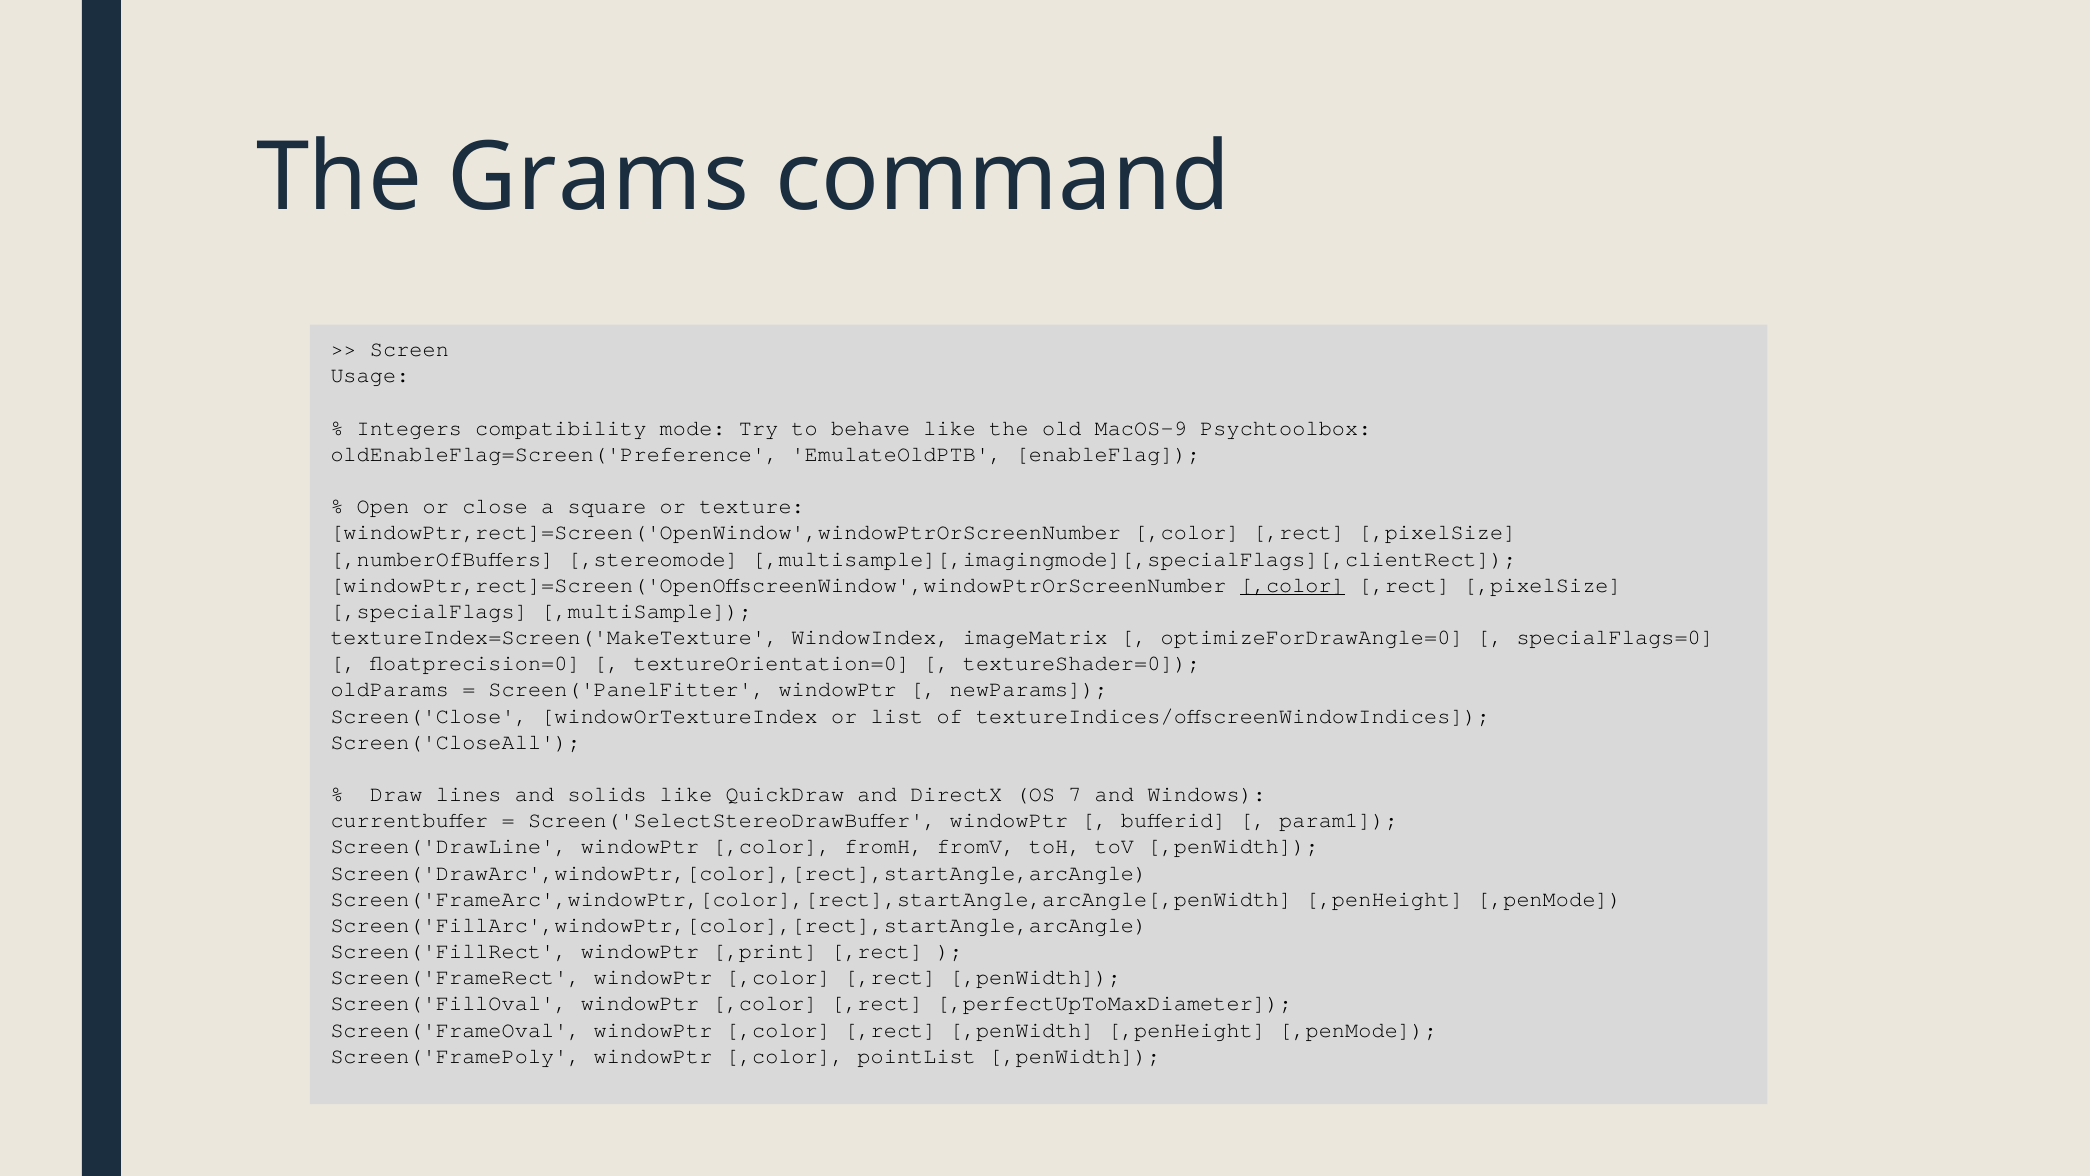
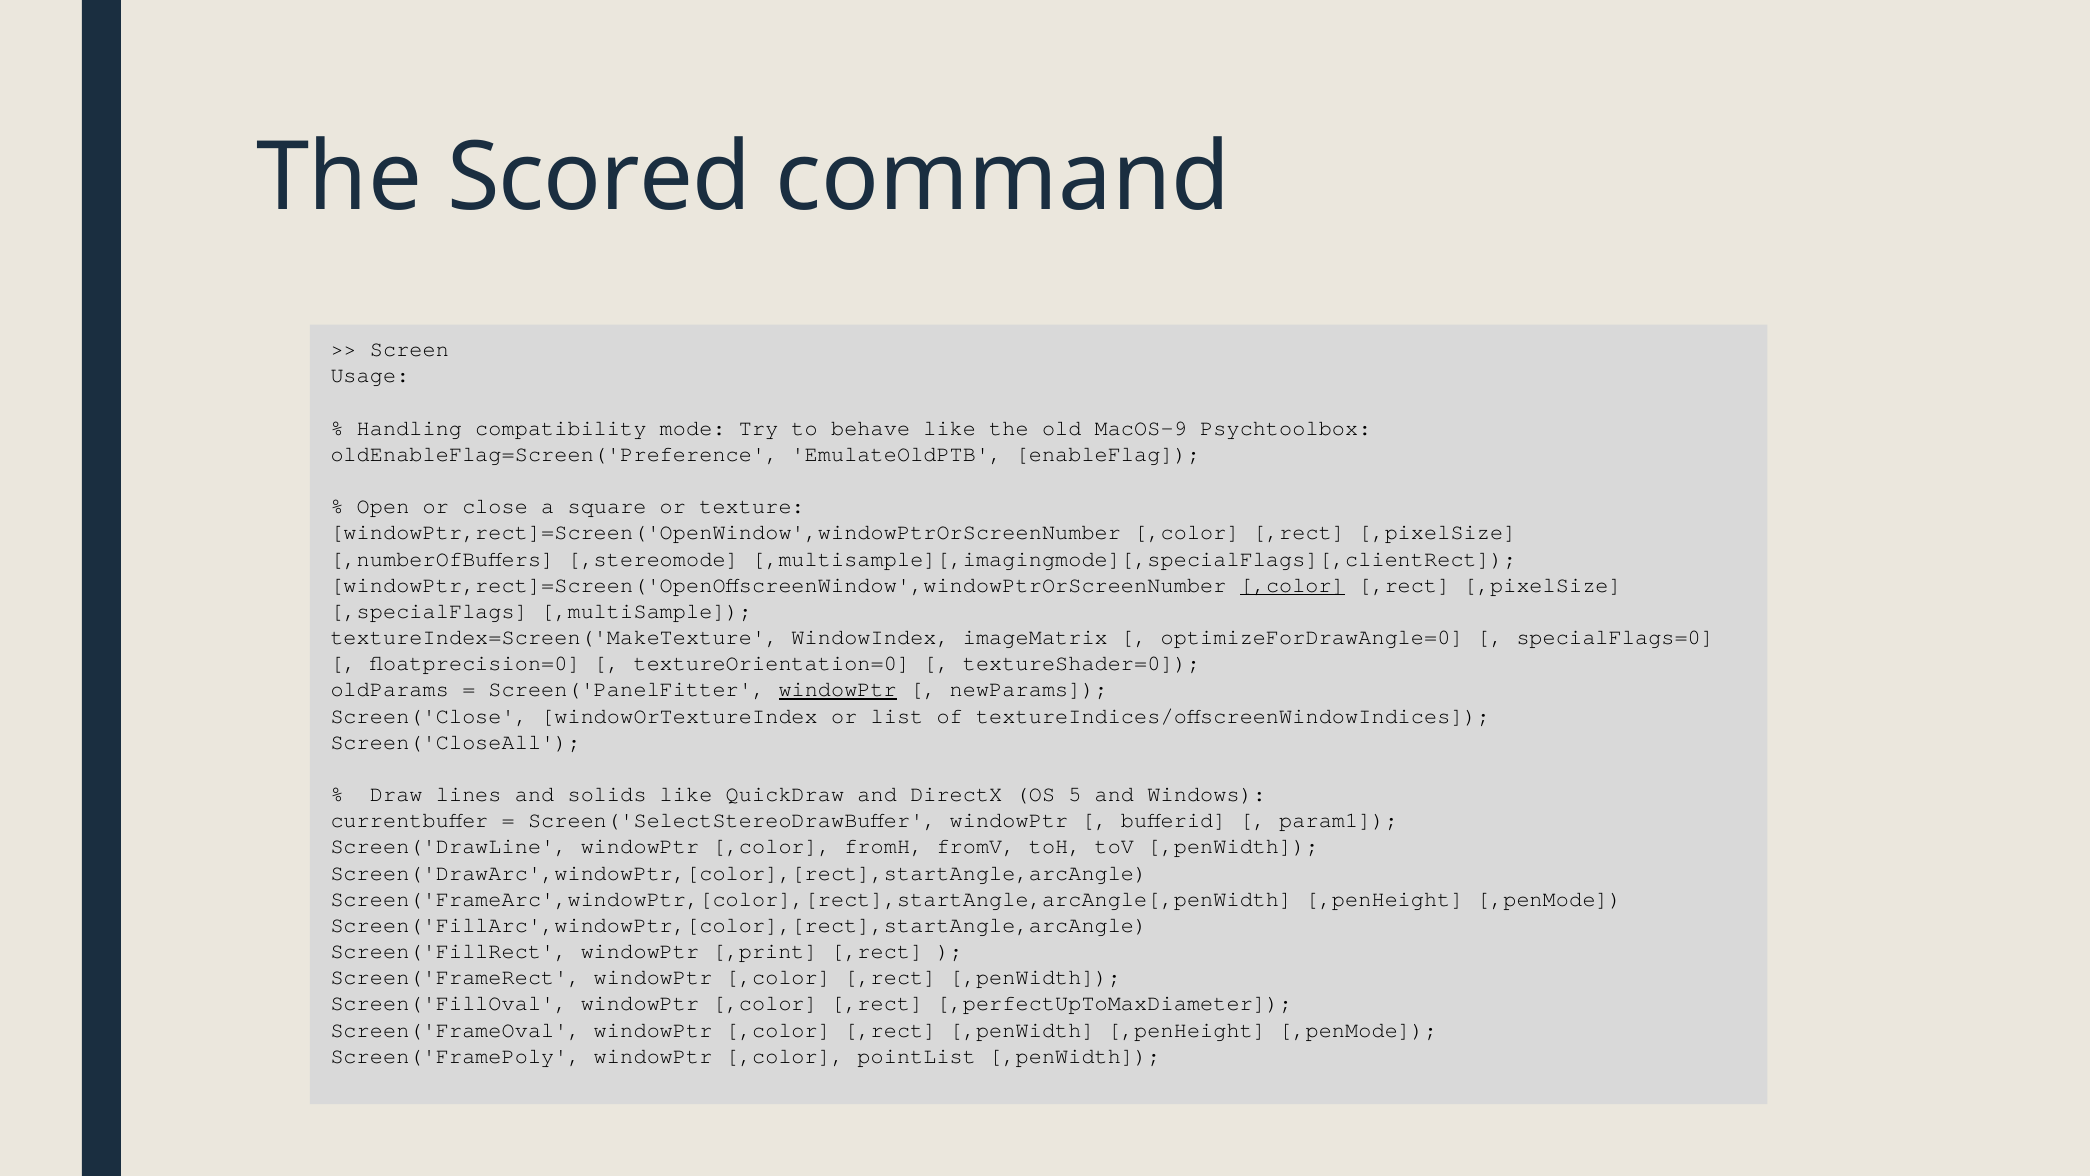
Grams: Grams -> Scored (599, 178)
Integers: Integers -> Handling (409, 428)
windowPtr underline: none -> present (838, 689)
7: 7 -> 5 (1075, 794)
